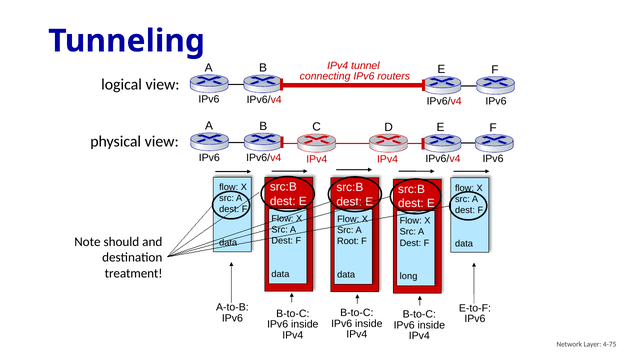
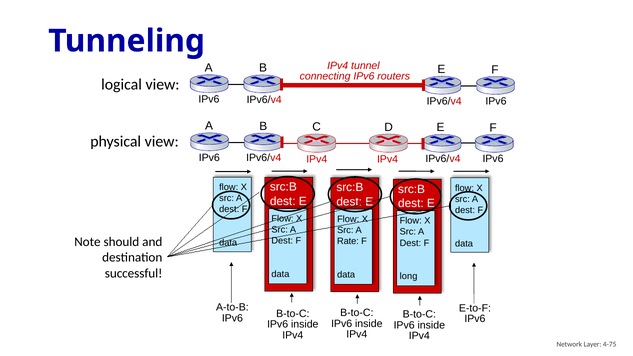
Root: Root -> Rate (348, 241)
treatment: treatment -> successful (134, 273)
